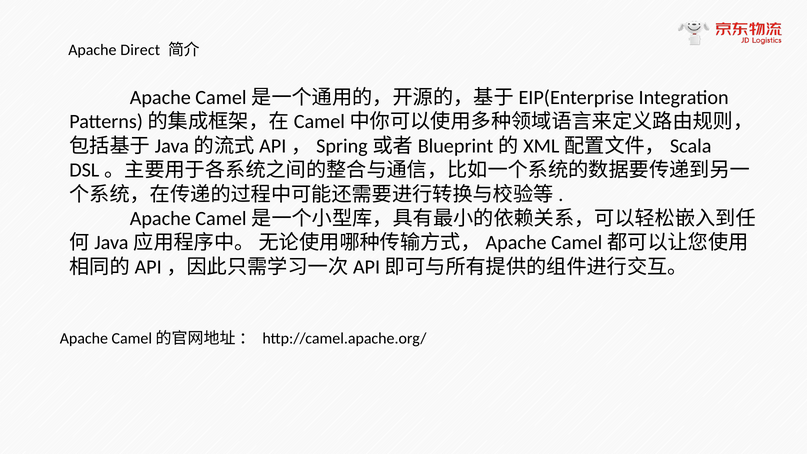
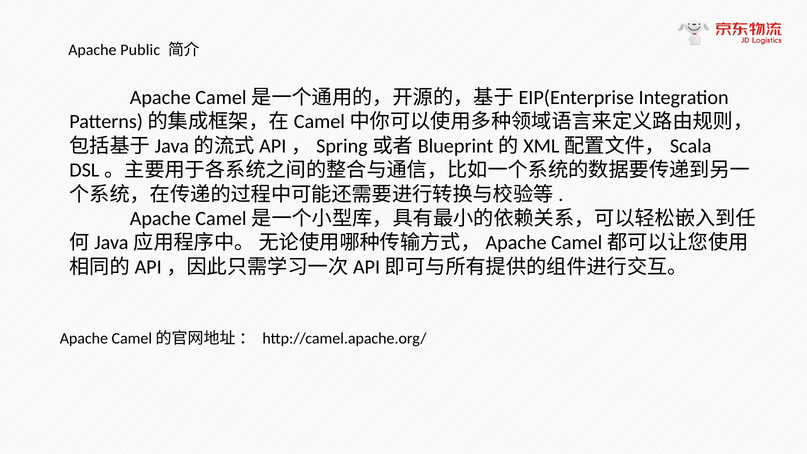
Direct: Direct -> Public (140, 50)
